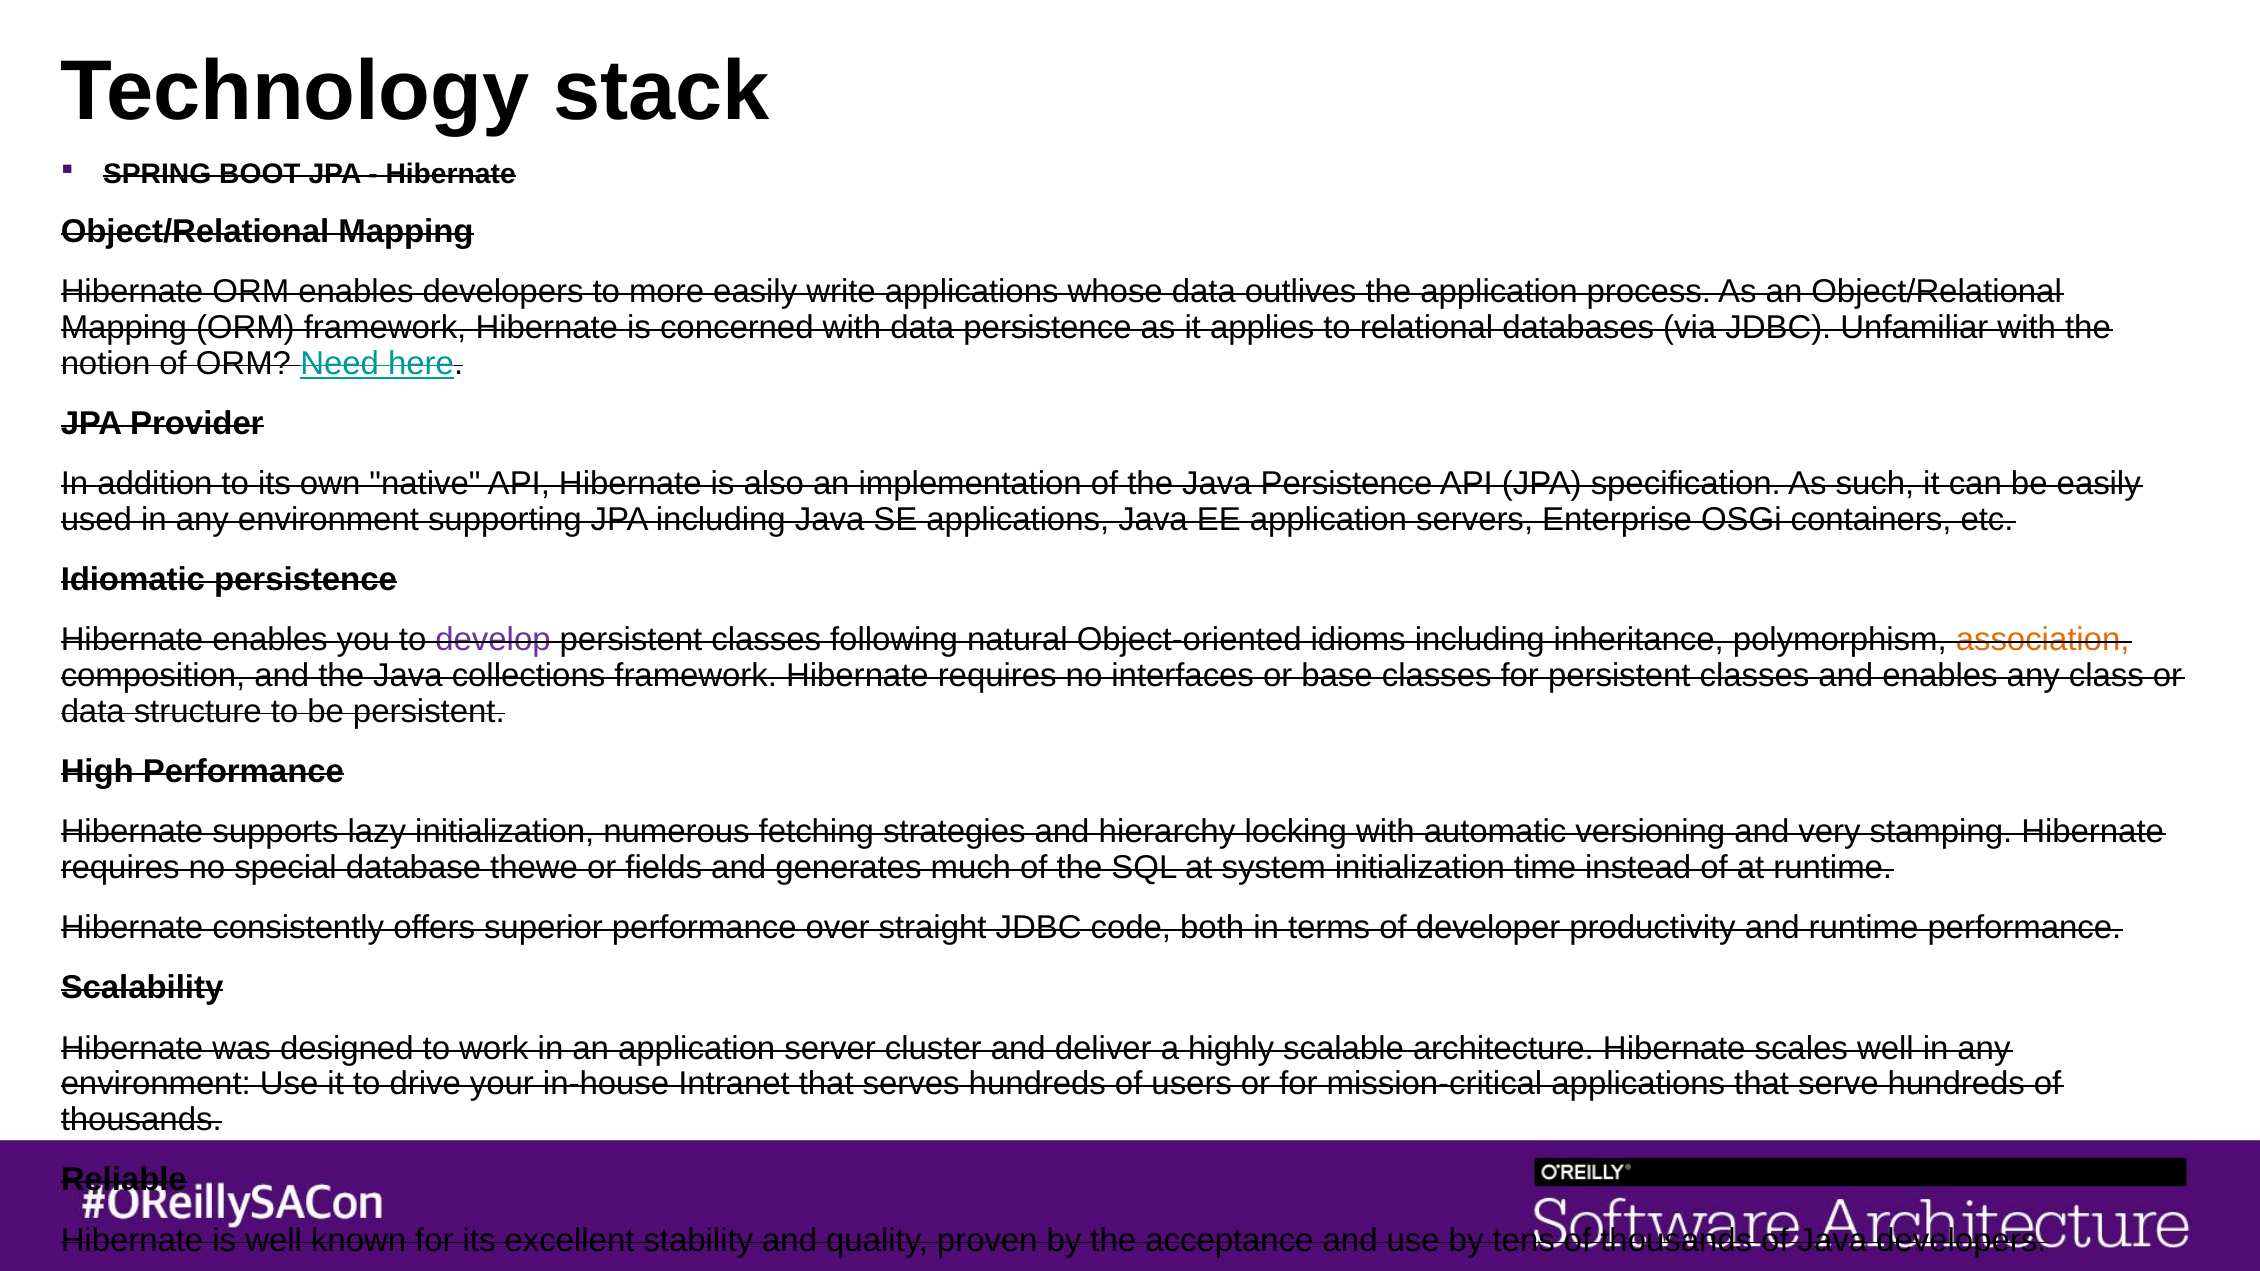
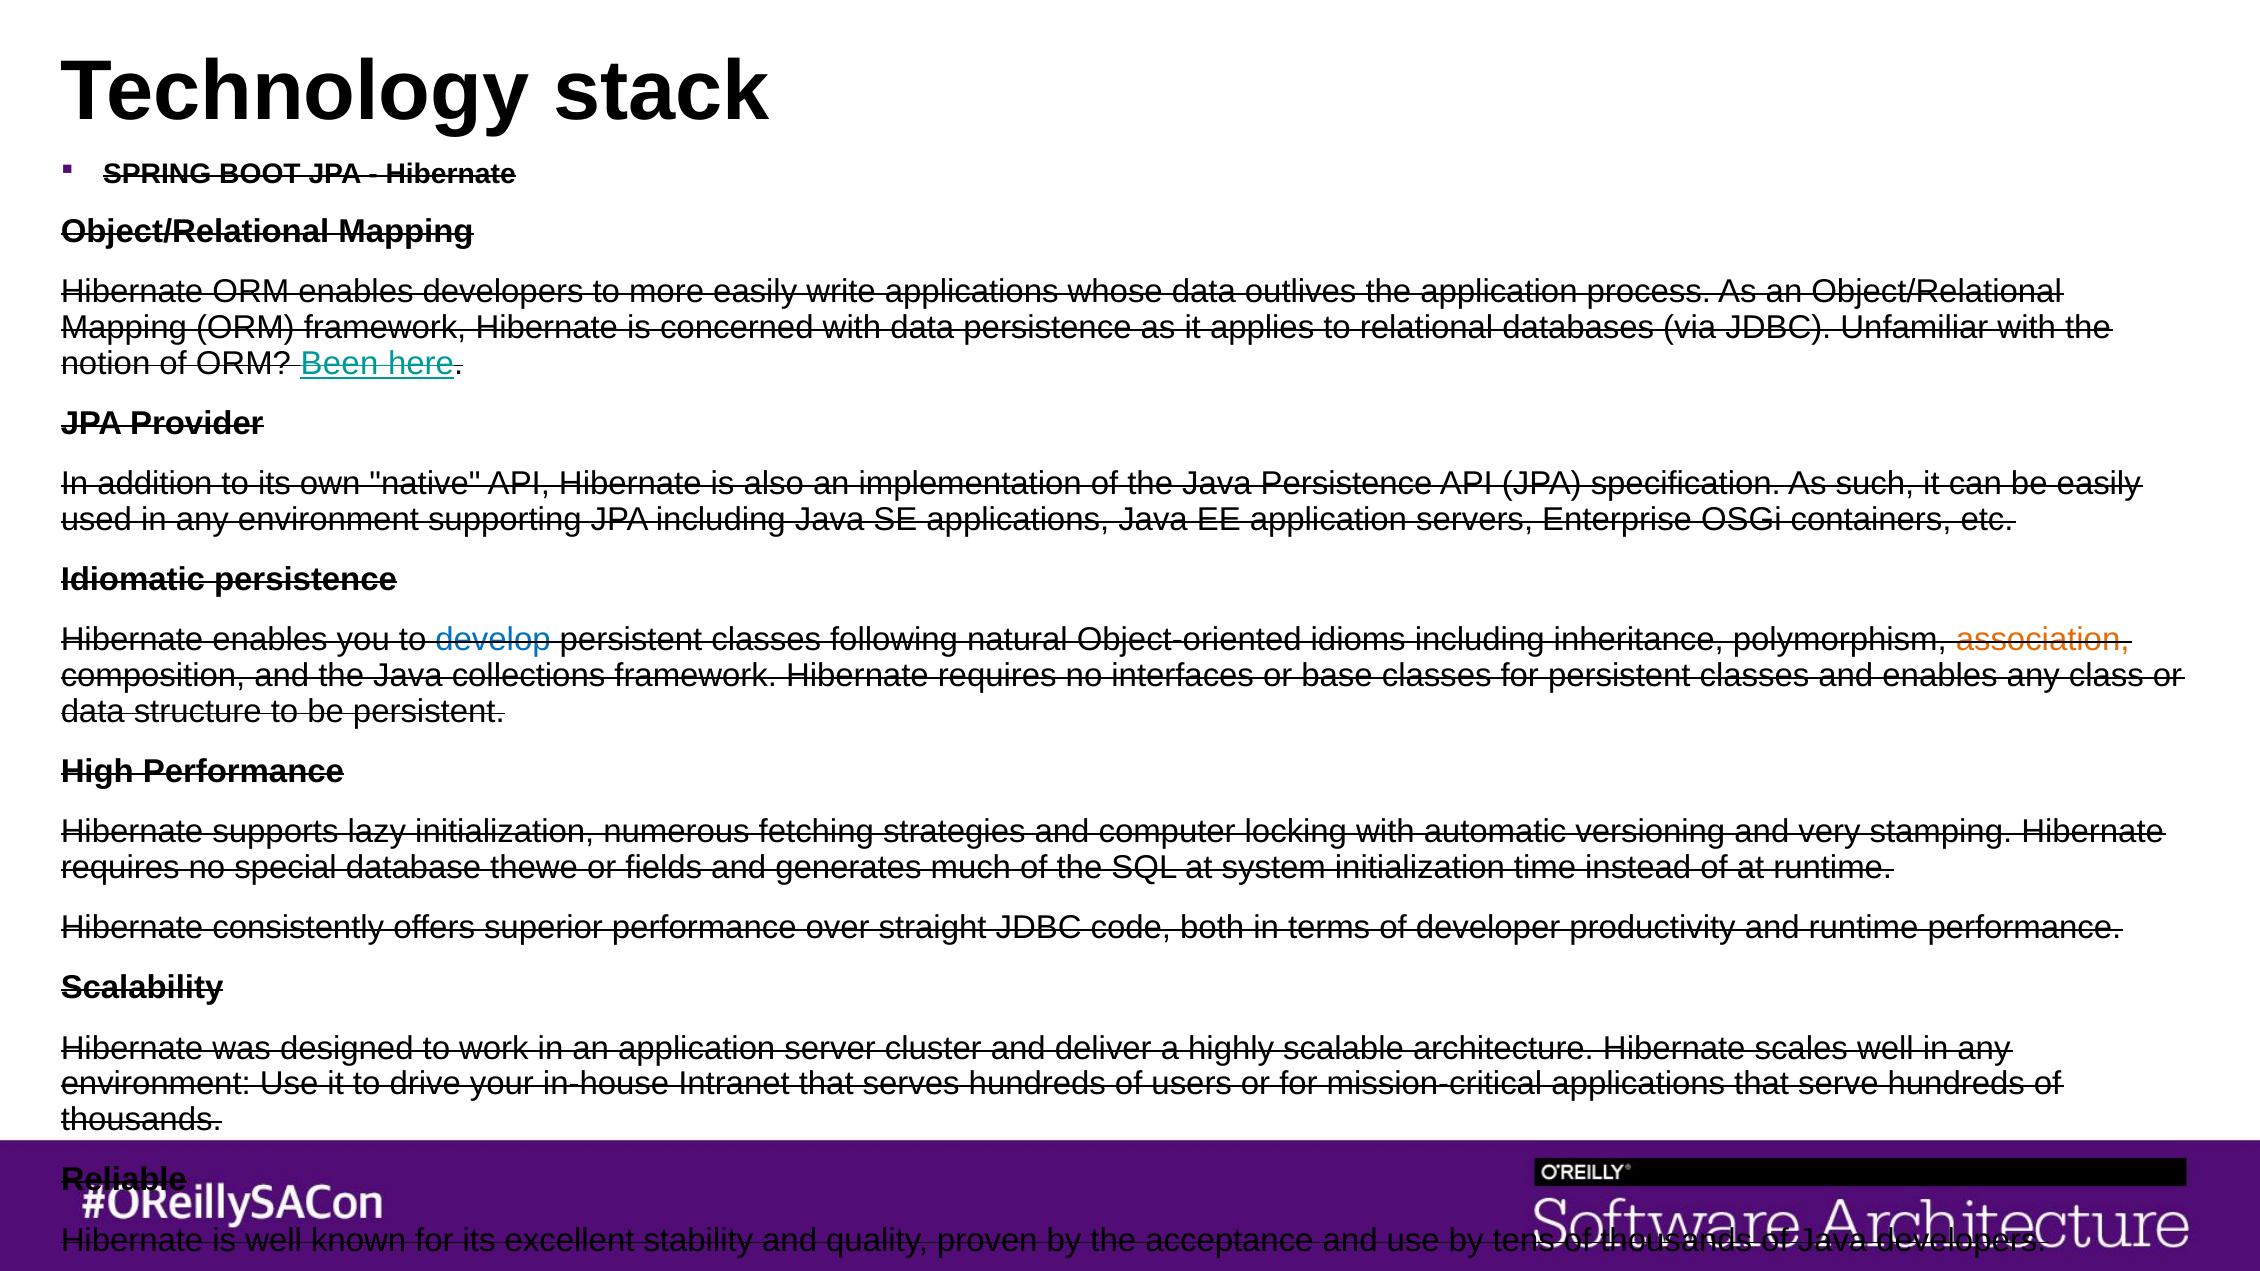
Need: Need -> Been (339, 363)
develop colour: purple -> blue (493, 640)
hierarchy: hierarchy -> computer (1167, 832)
